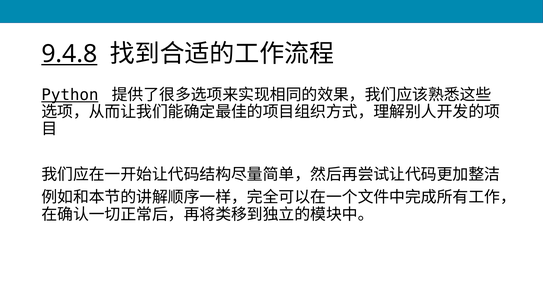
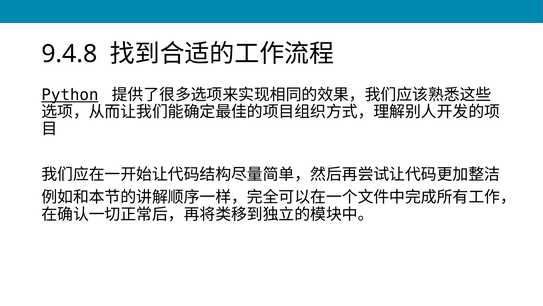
9.4.8 underline: present -> none (69, 54)
